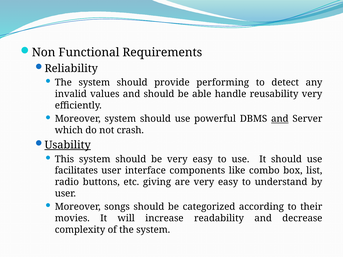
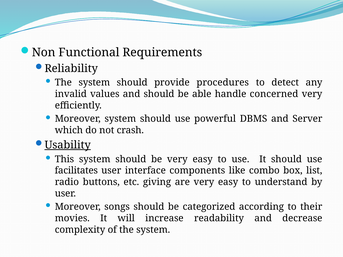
performing: performing -> procedures (223, 83)
reusability: reusability -> concerned (274, 94)
and underline: present -> none (280, 119)
